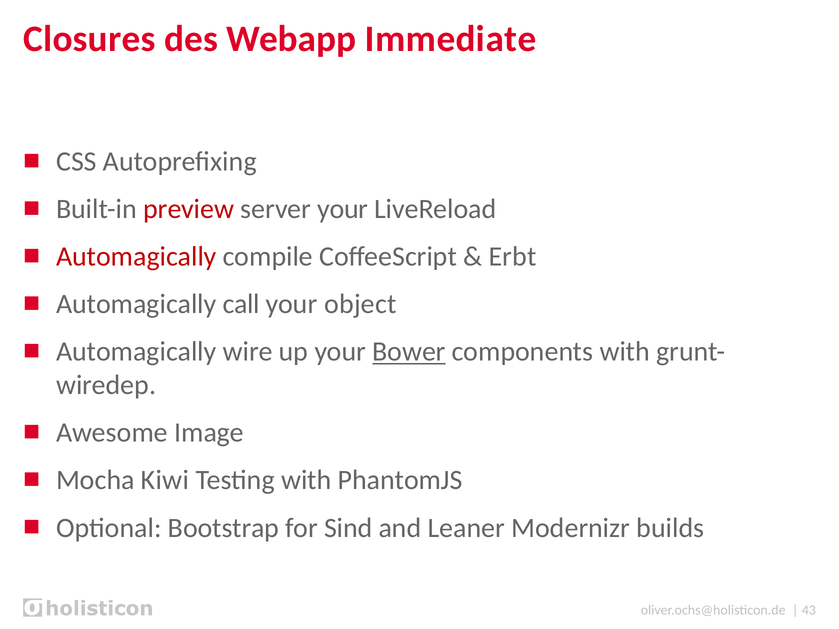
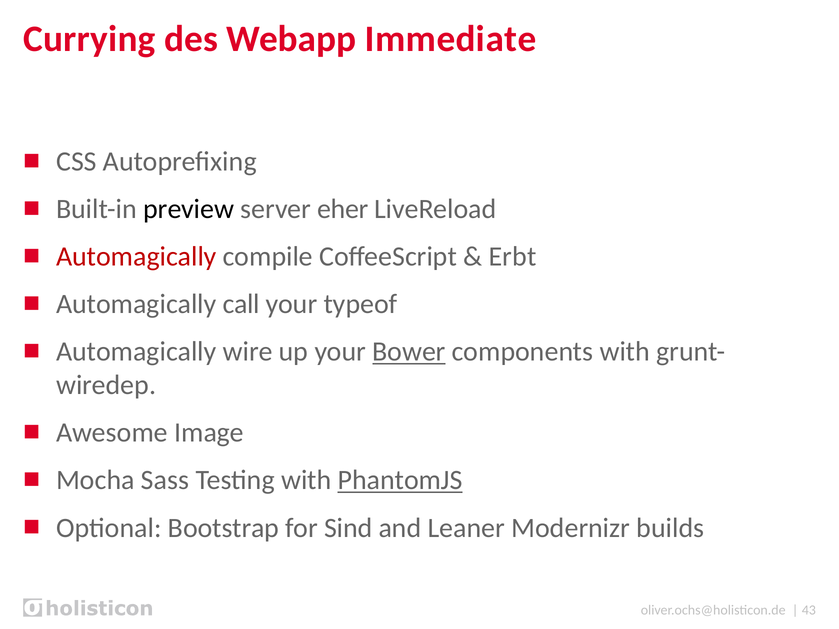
Closures: Closures -> Currying (89, 39)
preview colour: red -> black (189, 209)
server your: your -> eher (343, 209)
object: object -> typeof (360, 304)
Kiwi: Kiwi -> Sass (165, 480)
PhantomJS underline: none -> present (400, 480)
